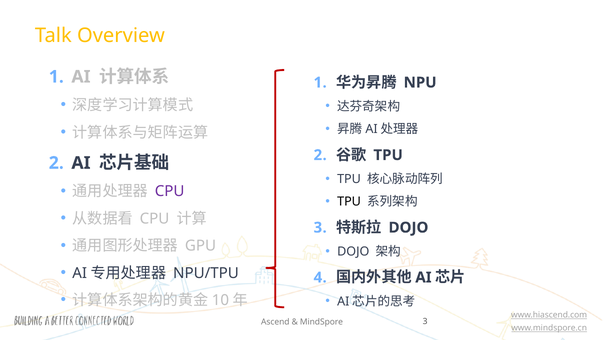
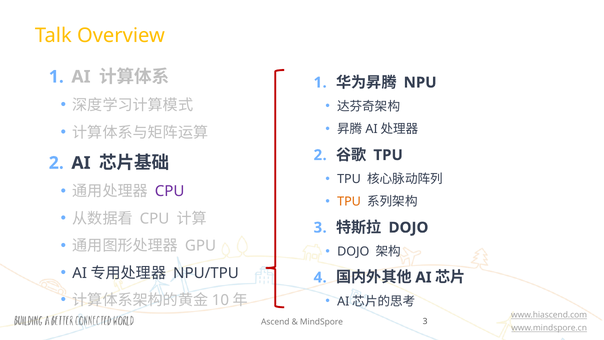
TPU colour: black -> orange (349, 202)
